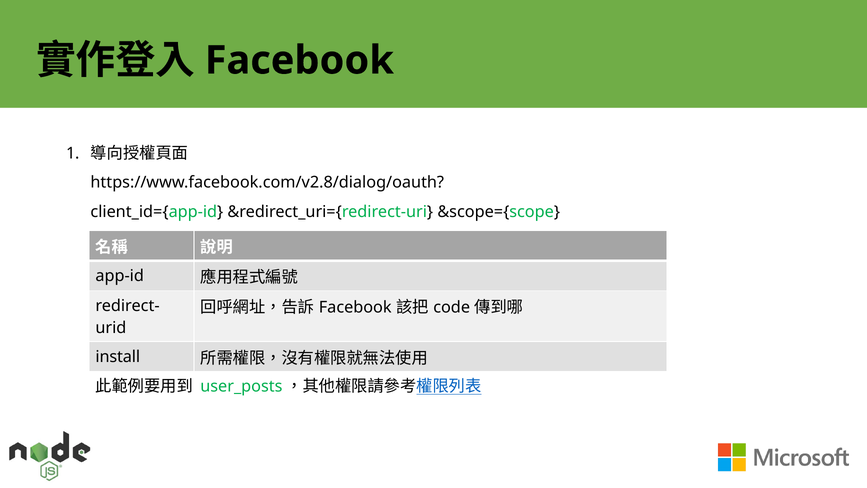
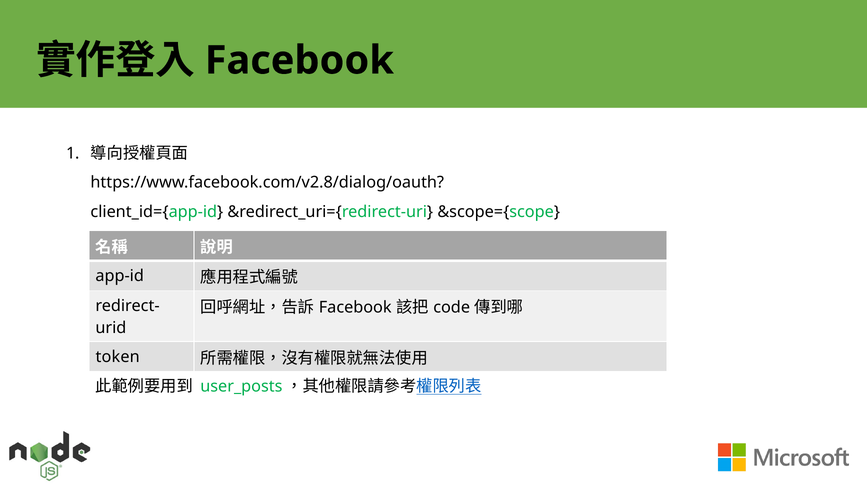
install: install -> token (118, 356)
